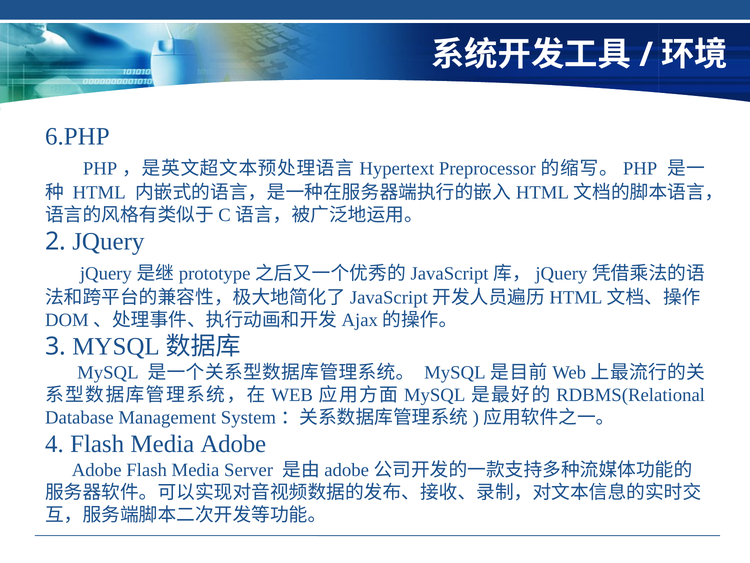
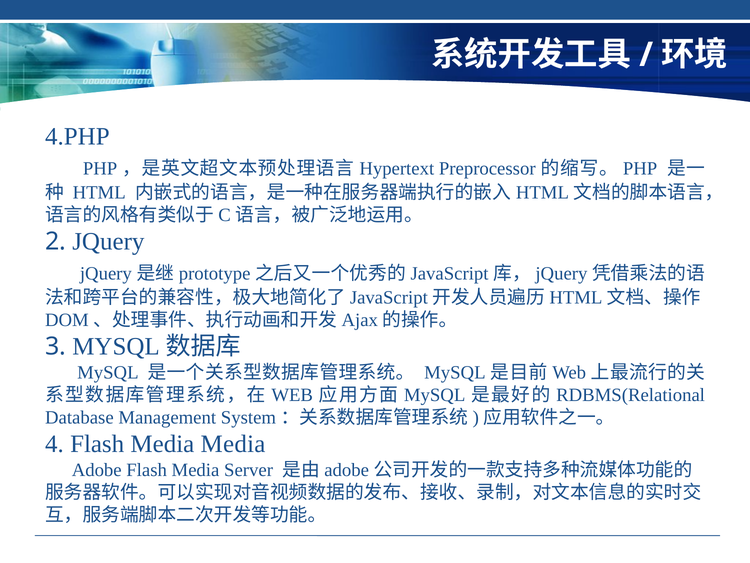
6.PHP: 6.PHP -> 4.PHP (77, 136)
Media Adobe: Adobe -> Media (233, 444)
